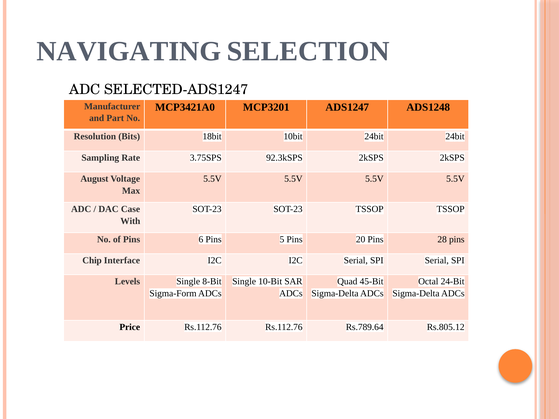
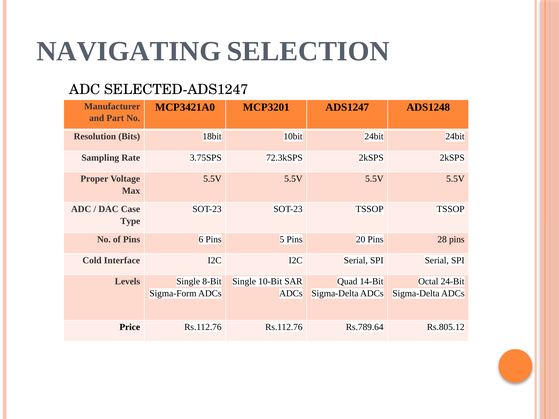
92.3kSPS: 92.3kSPS -> 72.3kSPS (284, 158)
August: August -> Proper (94, 179)
With: With -> Type (130, 221)
Chip: Chip -> Cold (92, 261)
45-Bit: 45-Bit -> 14-Bit (372, 282)
